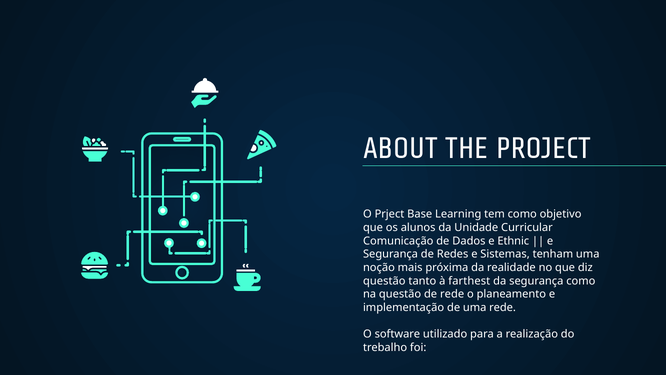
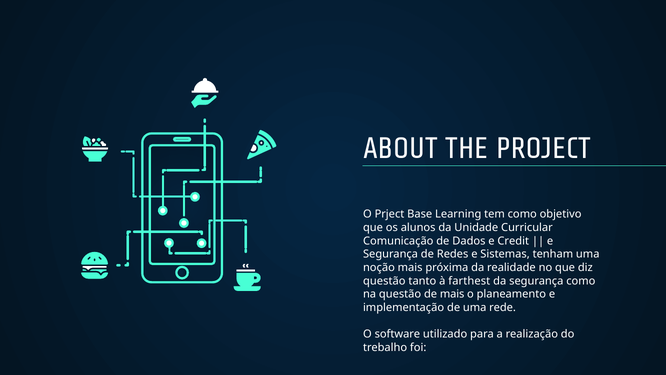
Ethnic: Ethnic -> Credit (513, 241)
de rede: rede -> mais (452, 294)
